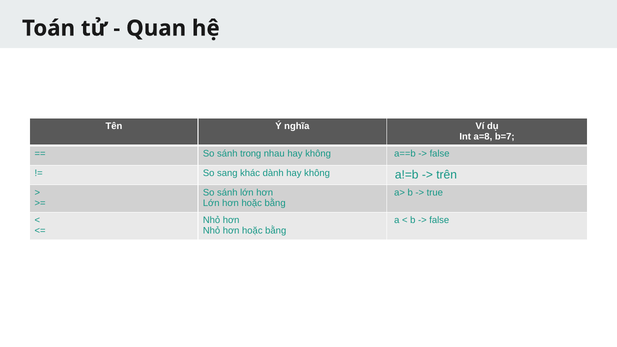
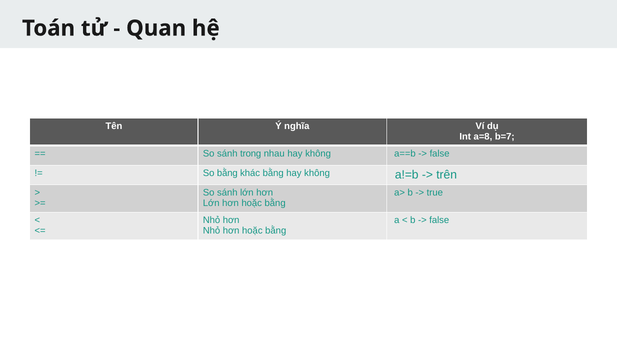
So sang: sang -> bằng (227, 173)
khác dành: dành -> bằng (273, 173)
